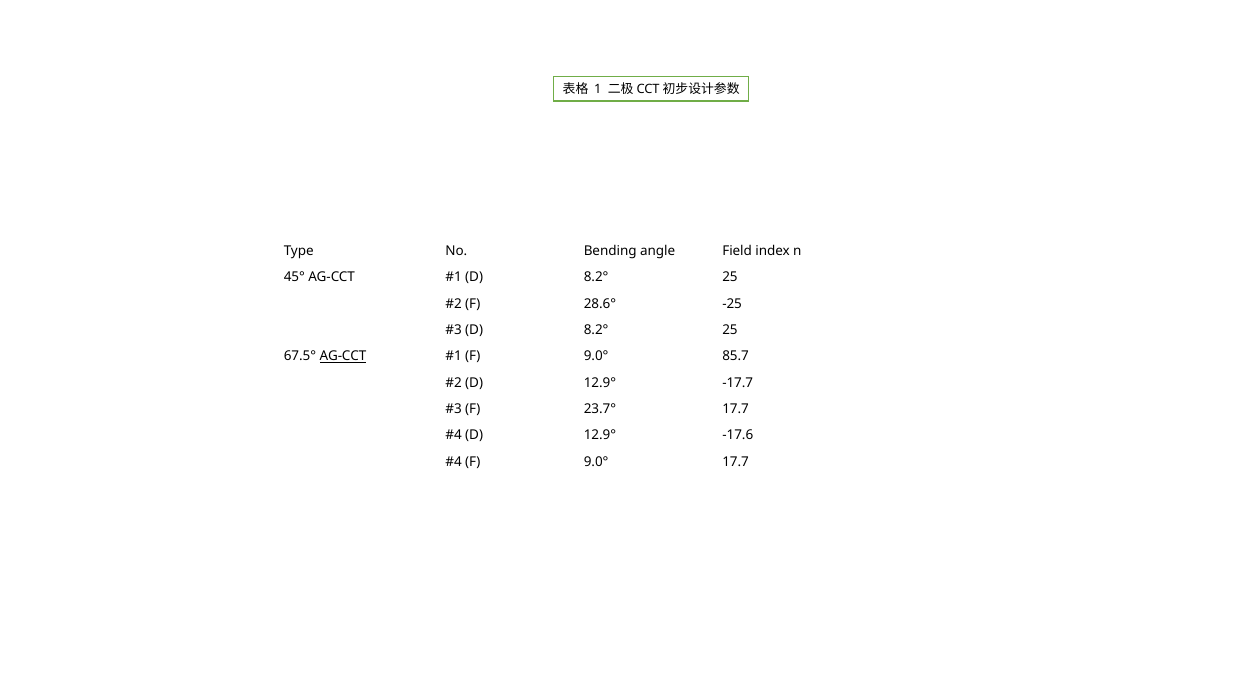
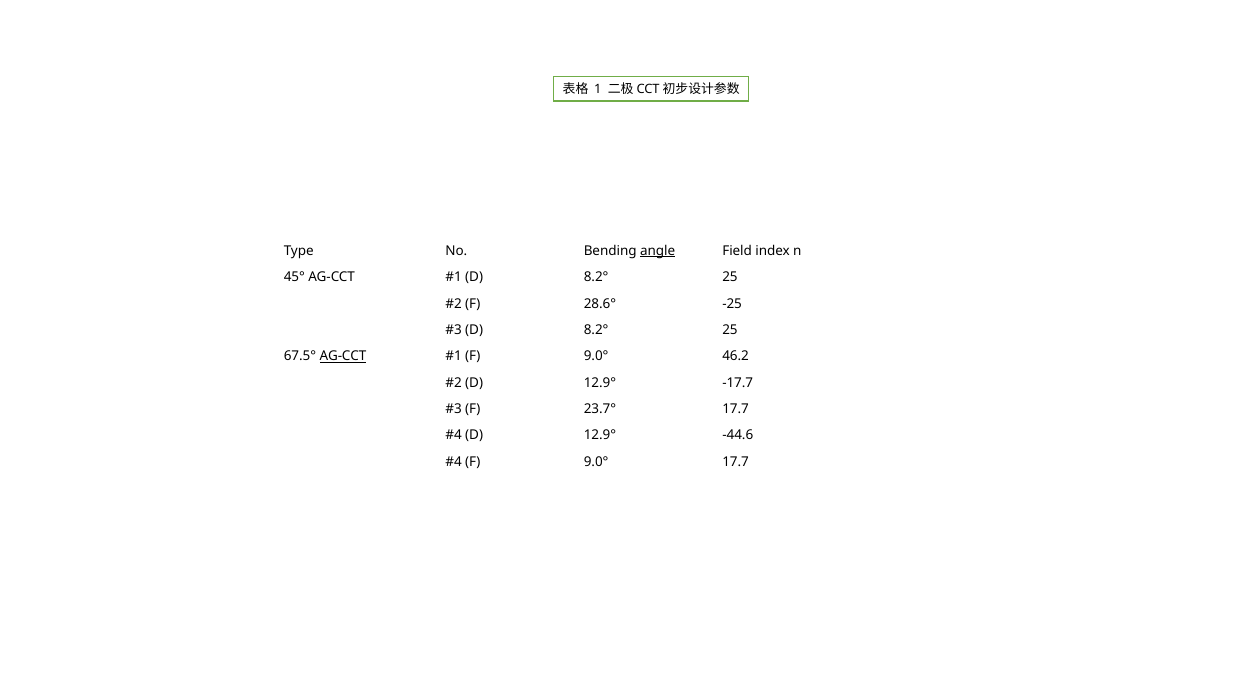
angle underline: none -> present (658, 251)
85.7: 85.7 -> 46.2 (736, 356)
-17.6: -17.6 -> -44.6 (738, 435)
